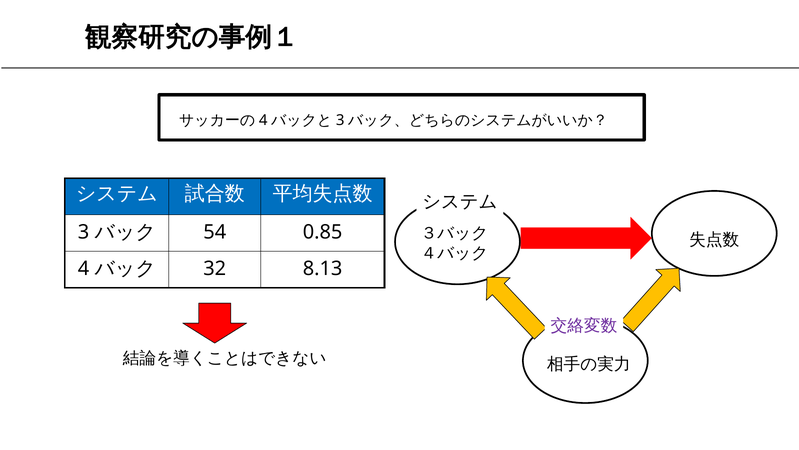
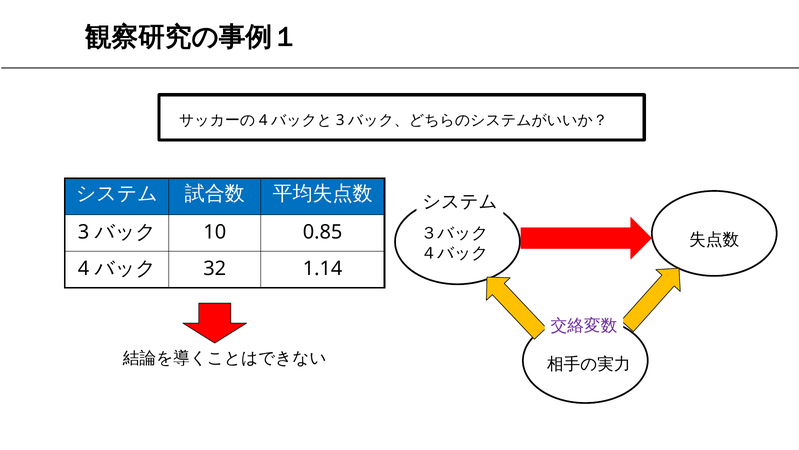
54: 54 -> 10 (215, 232)
8.13: 8.13 -> 1.14 (323, 268)
